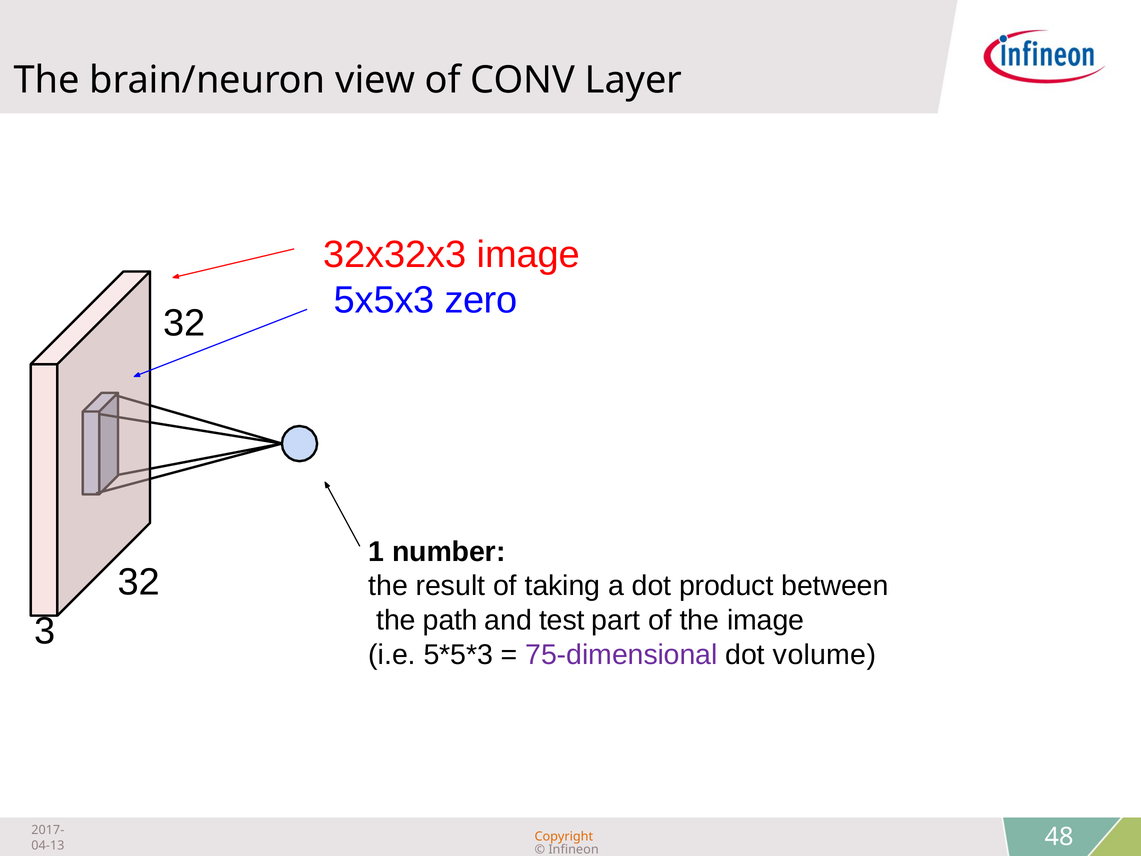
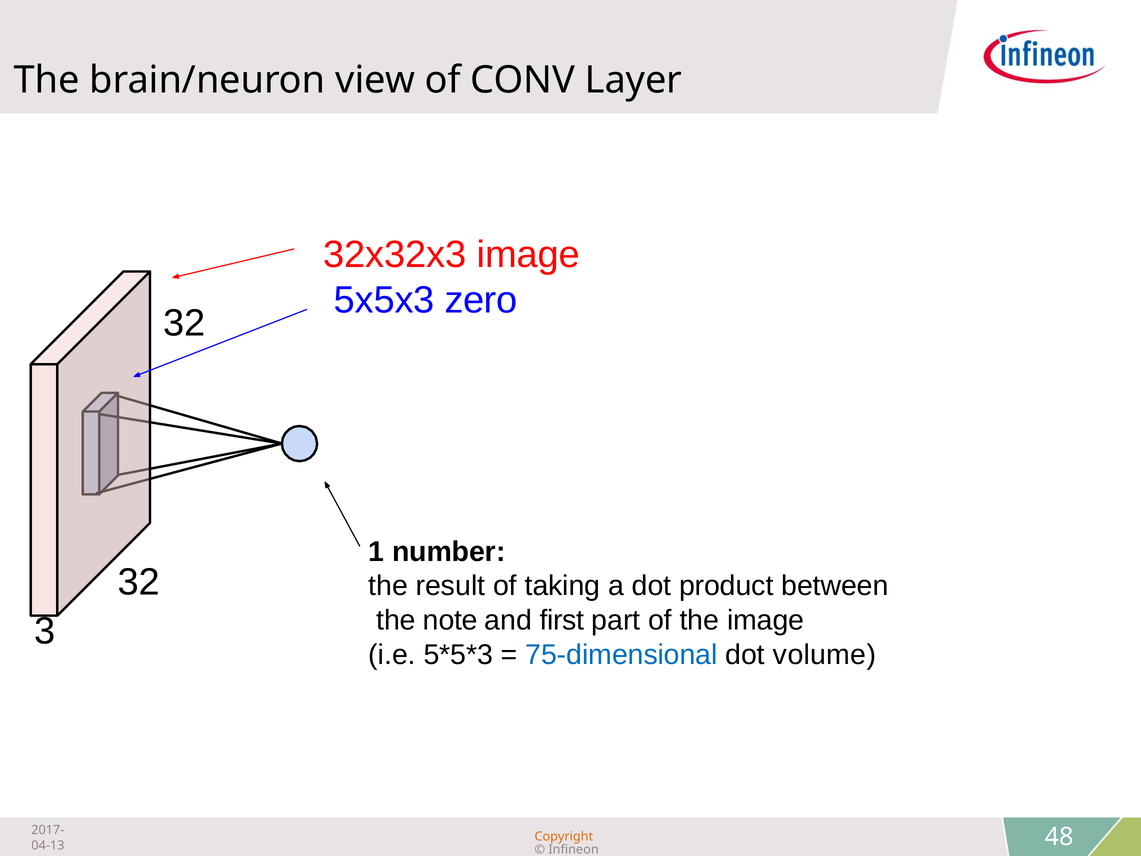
path: path -> note (450, 620)
test: test -> first (562, 620)
75-dimensional colour: purple -> blue (621, 654)
